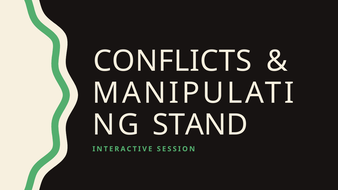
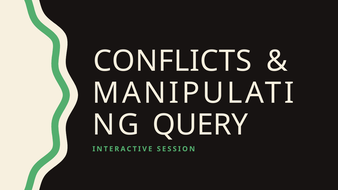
STAND: STAND -> QUERY (200, 125)
